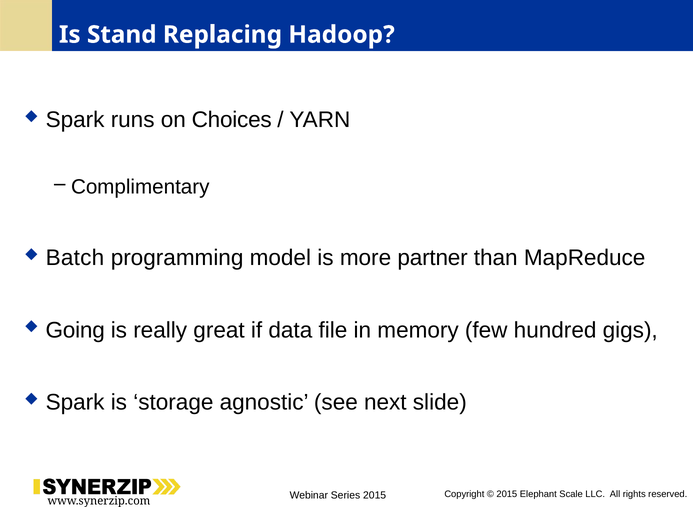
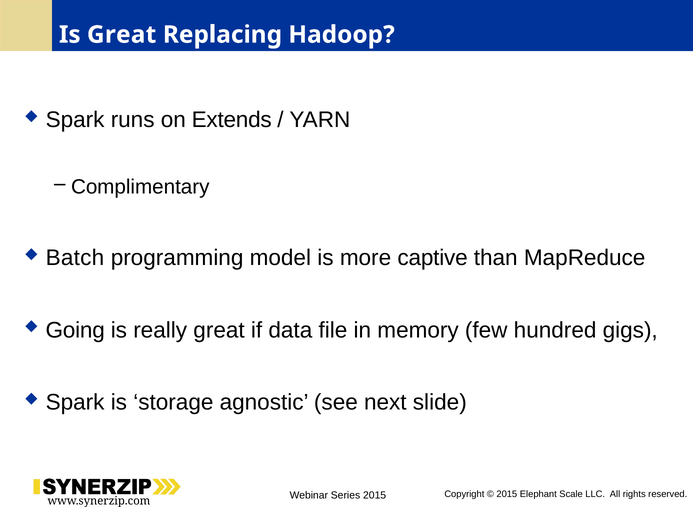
Is Stand: Stand -> Great (122, 35)
Choices: Choices -> Extends (232, 120)
partner: partner -> captive (433, 258)
